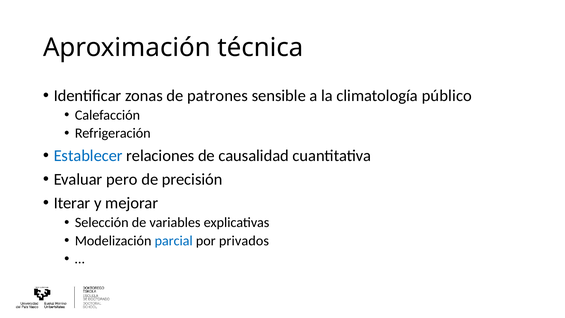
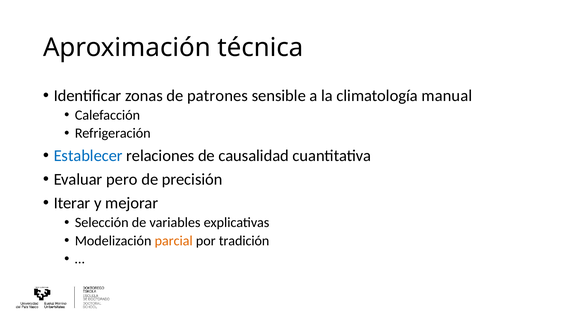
público: público -> manual (447, 96)
parcial colour: blue -> orange (174, 241)
privados: privados -> tradición (244, 241)
